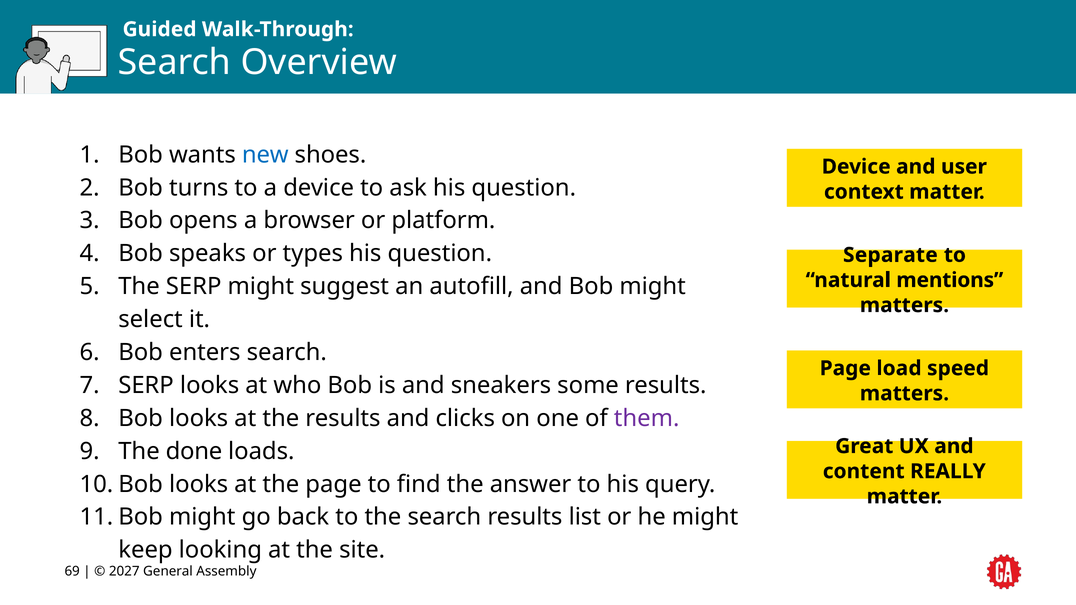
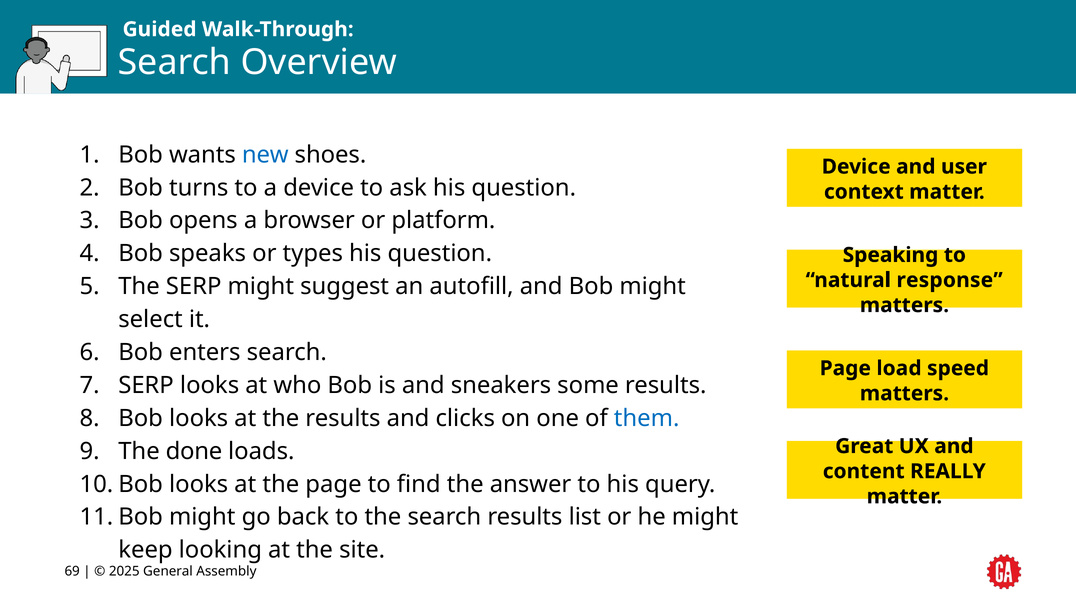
Separate: Separate -> Speaking (891, 255)
mentions: mentions -> response (950, 280)
them colour: purple -> blue (647, 418)
2027: 2027 -> 2025 (124, 572)
